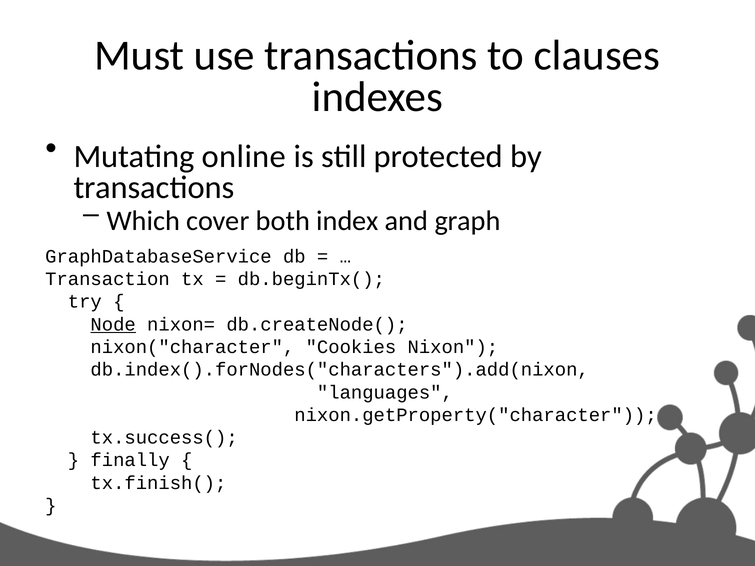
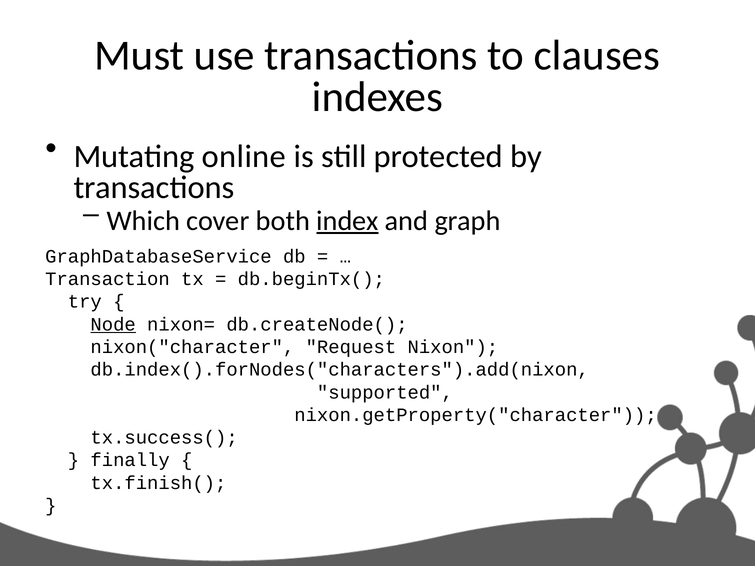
index underline: none -> present (347, 221)
Cookies: Cookies -> Request (351, 347)
languages: languages -> supported (385, 392)
